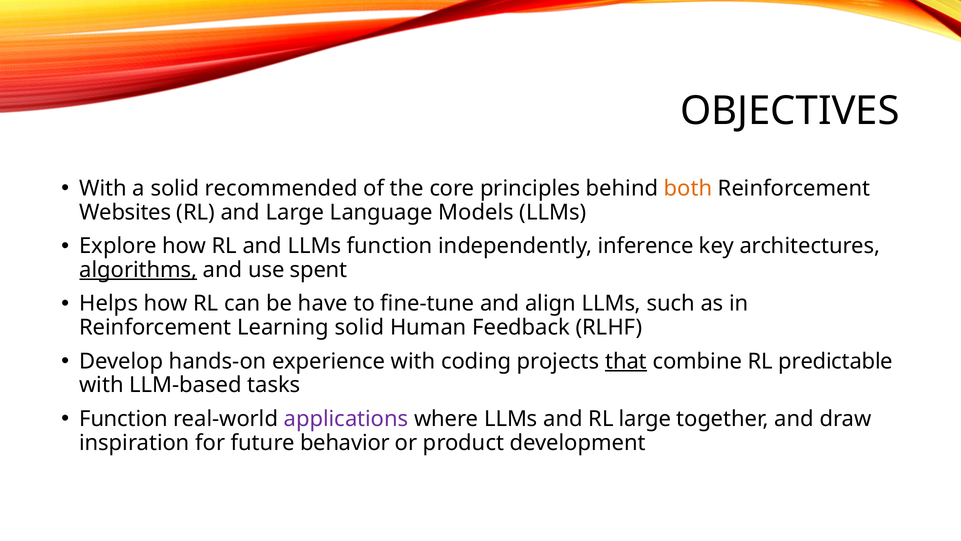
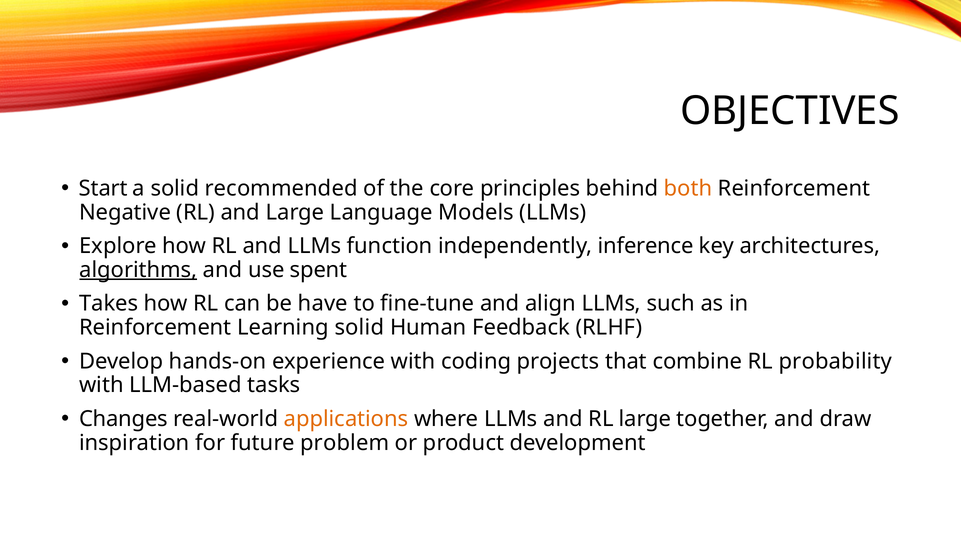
With: With -> Start (103, 188)
Websites: Websites -> Negative (125, 212)
Helps: Helps -> Takes (109, 303)
that underline: present -> none (626, 361)
predictable: predictable -> probability (835, 361)
Function: Function -> Changes (124, 419)
applications colour: purple -> orange (346, 419)
behavior: behavior -> problem (345, 442)
